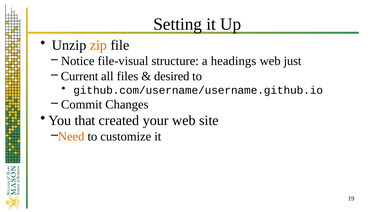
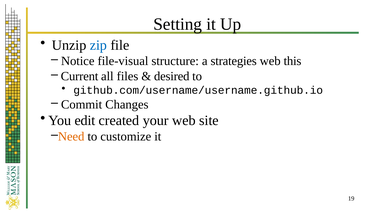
zip colour: orange -> blue (98, 45)
headings: headings -> strategies (234, 61)
just: just -> this (292, 61)
that: that -> edit (85, 120)
